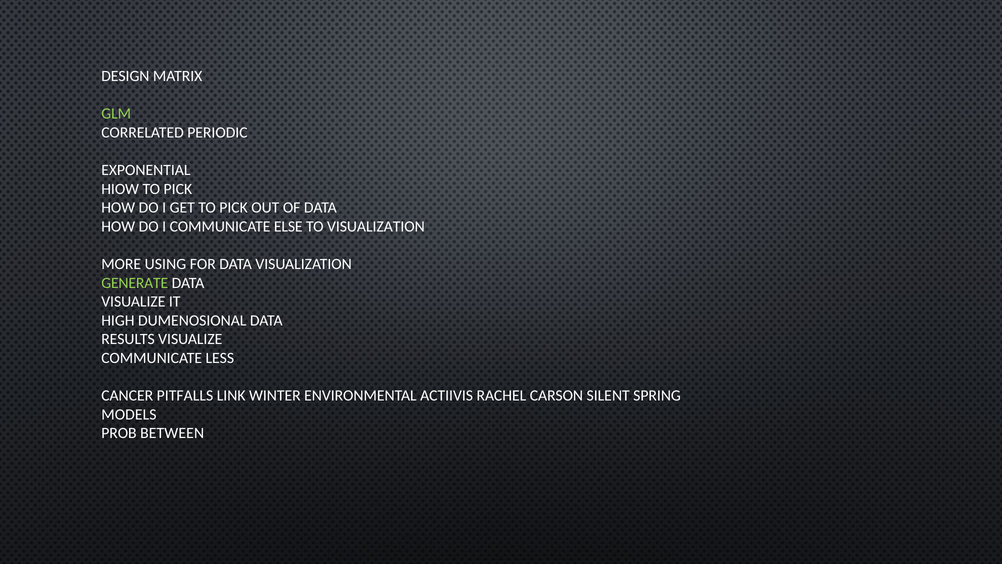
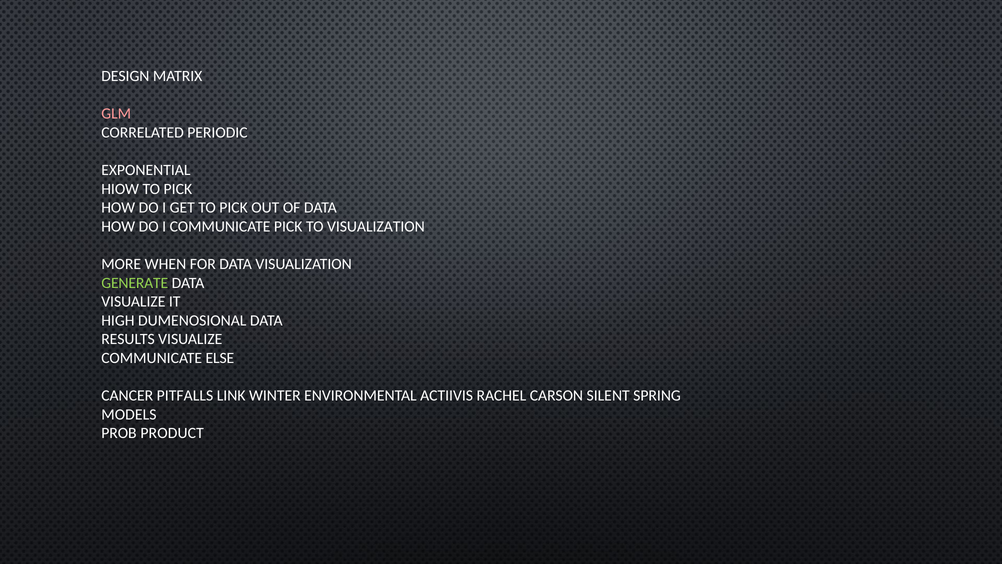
GLM colour: light green -> pink (116, 114)
COMMUNICATE ELSE: ELSE -> PICK (288, 226)
USING: USING -> WHEN (165, 264)
LESS: LESS -> ELSE (220, 358)
BETWEEN: BETWEEN -> PRODUCT (172, 433)
